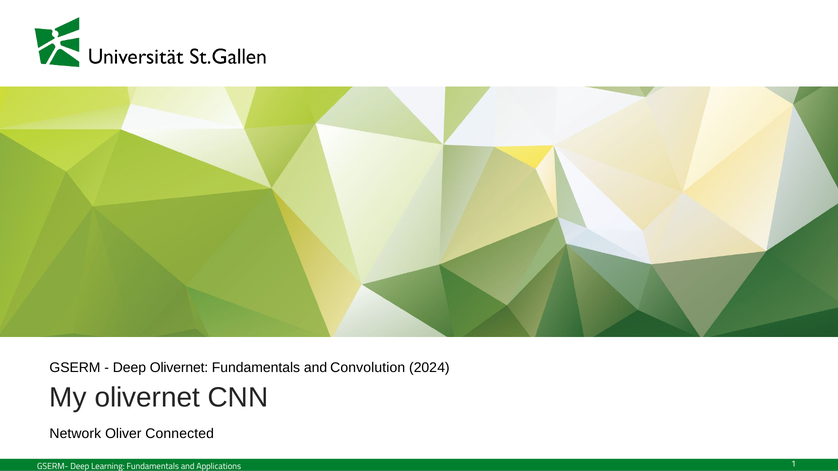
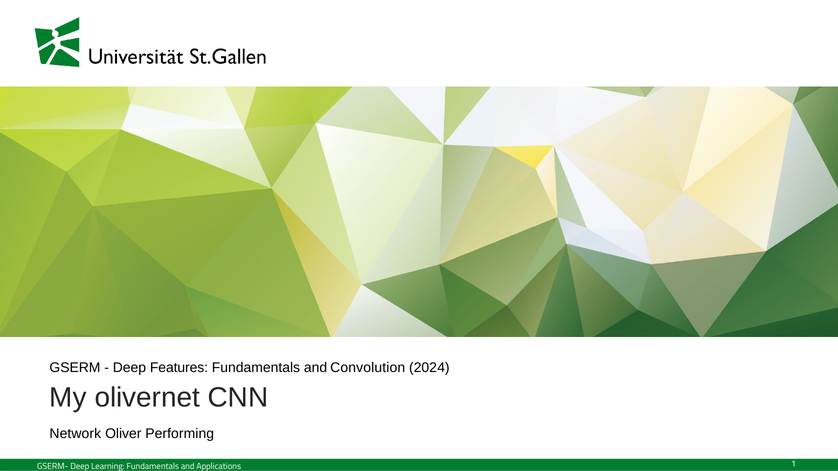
Deep Olivernet: Olivernet -> Features (179, 368)
Connected: Connected -> Performing (180, 434)
